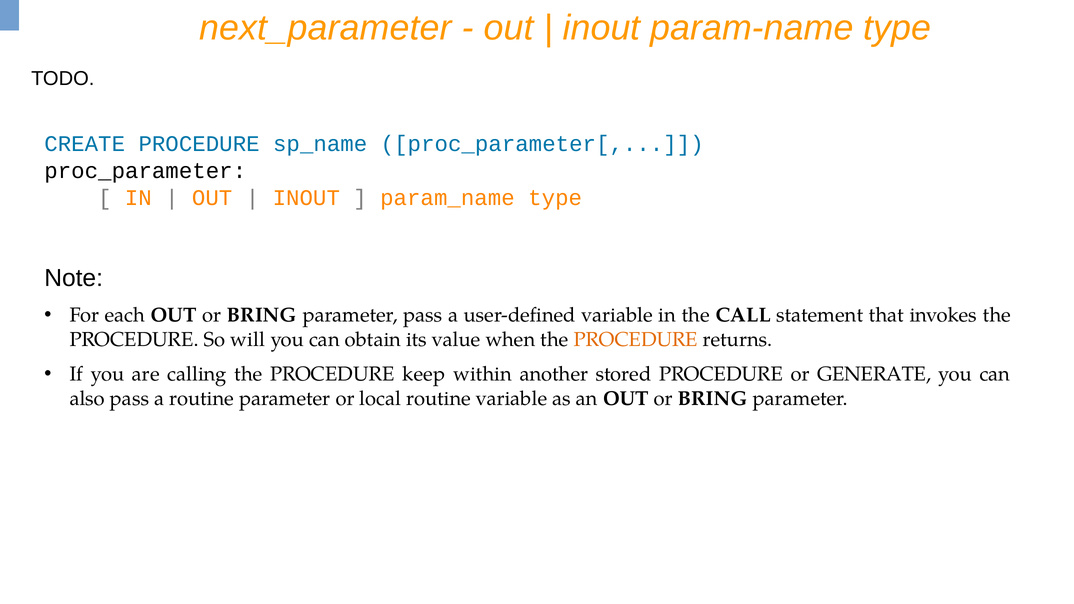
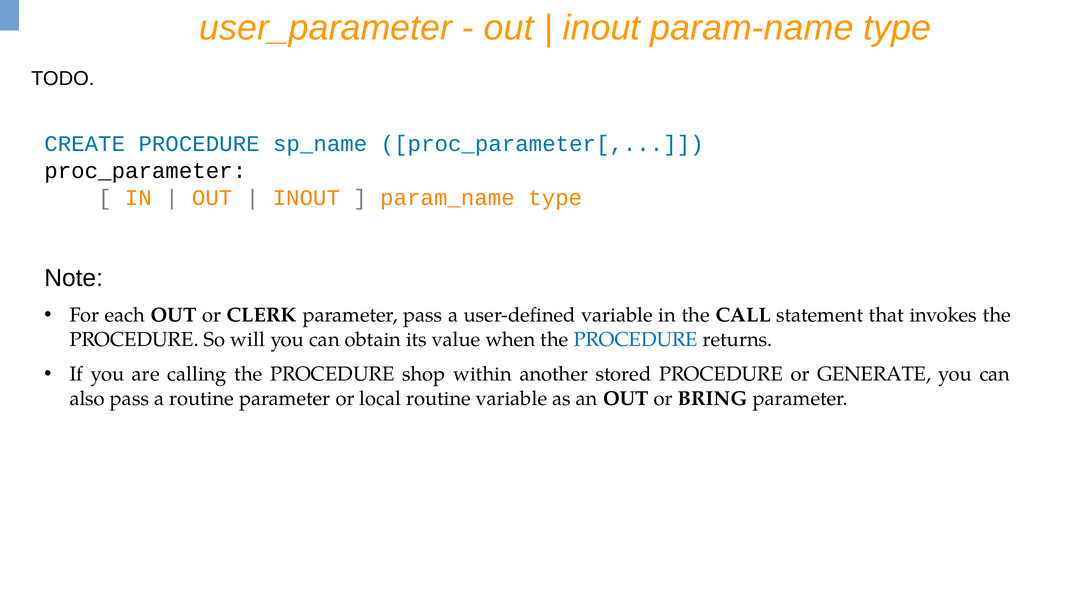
next_parameter: next_parameter -> user_parameter (326, 28)
each OUT or BRING: BRING -> CLERK (262, 315)
PROCEDURE colour: orange -> blue (636, 340)
keep: keep -> shop (424, 374)
